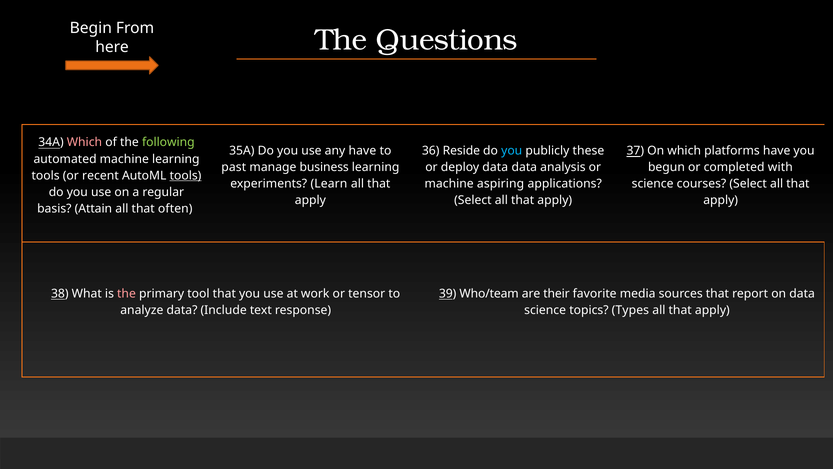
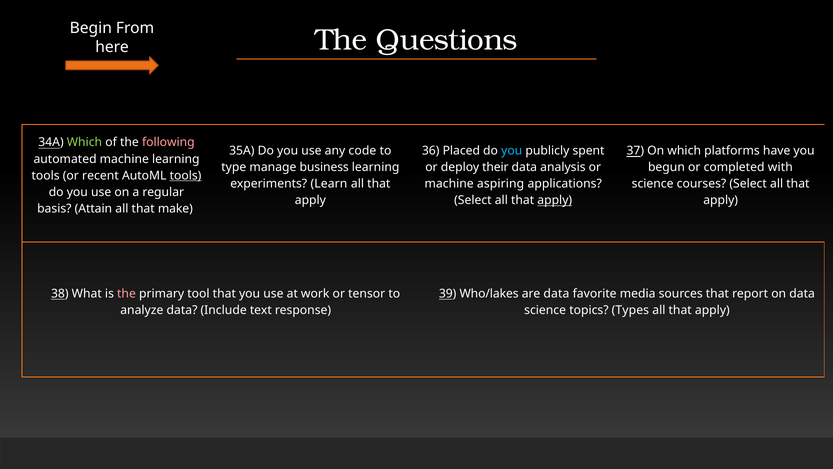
Which colour: pink -> light green (84, 142)
following colour: light green -> pink (168, 142)
any have: have -> code (362, 151)
Reside: Reside -> Placed (461, 151)
these: these -> spent (589, 151)
past: past -> type (234, 167)
deploy data: data -> their (495, 167)
apply underline: none -> present (555, 200)
often: often -> make (175, 209)
Who/team: Who/team -> Who/lakes (489, 293)
are their: their -> data (556, 293)
